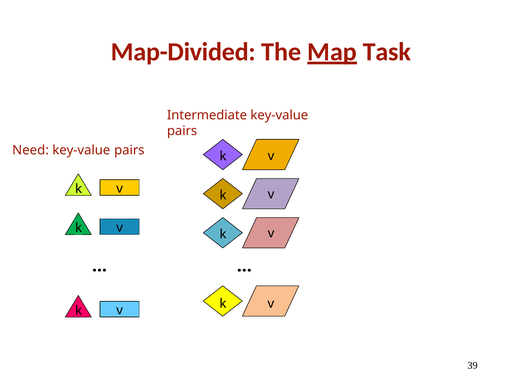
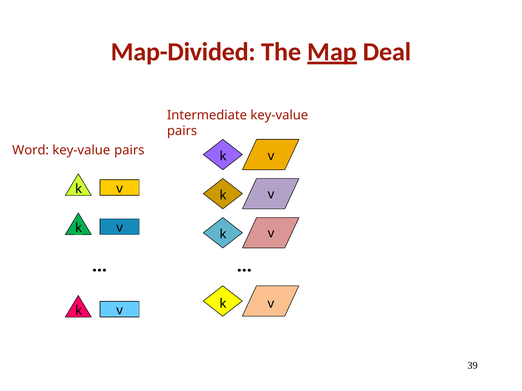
Task: Task -> Deal (387, 52)
Need: Need -> Word (31, 150)
